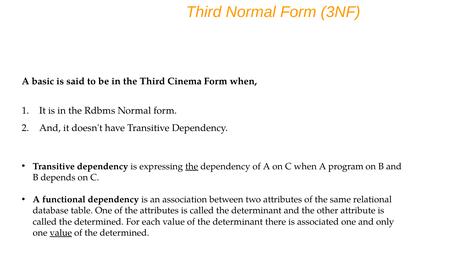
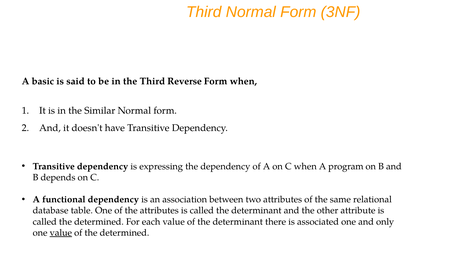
Cinema: Cinema -> Reverse (185, 81)
Rdbms: Rdbms -> Similar (100, 111)
the underline: present -> none (192, 166)
